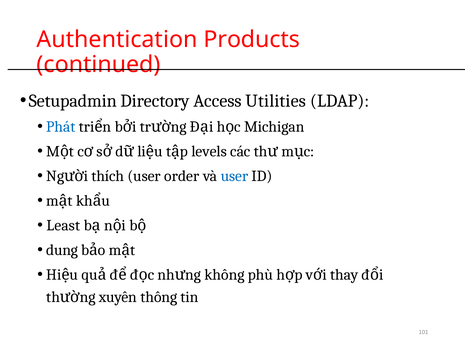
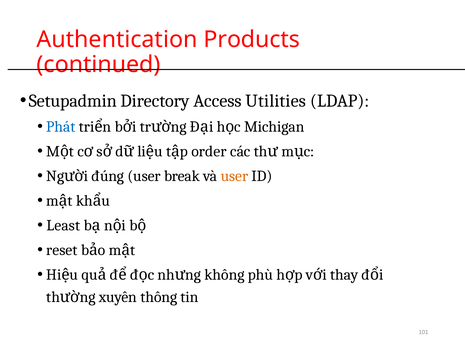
levels: levels -> order (209, 152)
thích: thích -> đúng (108, 177)
order: order -> break (182, 177)
user colour: blue -> orange (234, 177)
dung: dung -> reset (62, 251)
